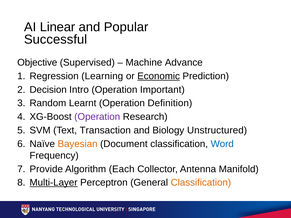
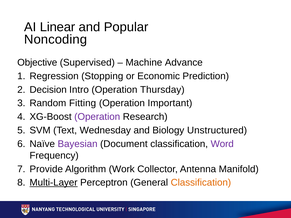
Successful: Successful -> Noncoding (56, 39)
Learning: Learning -> Stopping (102, 76)
Economic underline: present -> none (159, 76)
Important: Important -> Thursday (162, 90)
Learnt: Learnt -> Fitting (83, 103)
Definition: Definition -> Important (170, 103)
Transaction: Transaction -> Wednesday (105, 130)
Bayesian colour: orange -> purple (78, 144)
Word colour: blue -> purple (222, 144)
Each: Each -> Work (122, 169)
